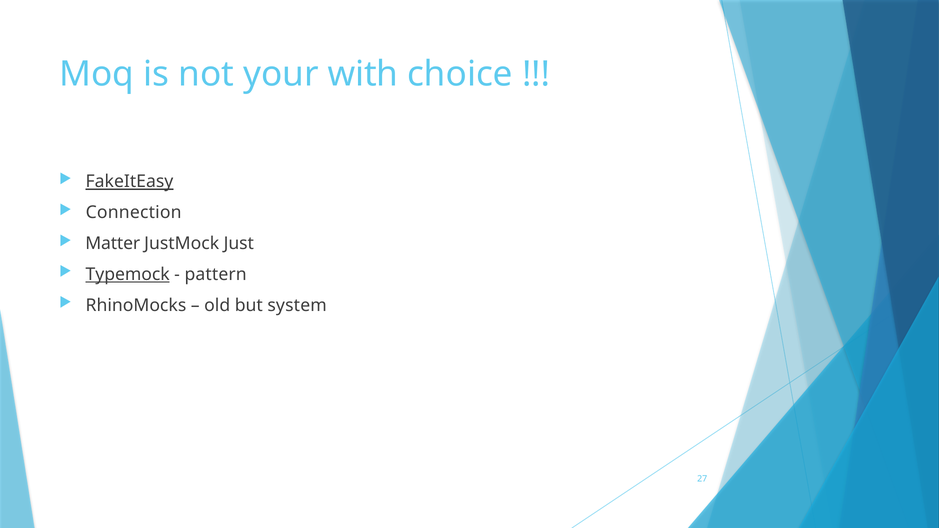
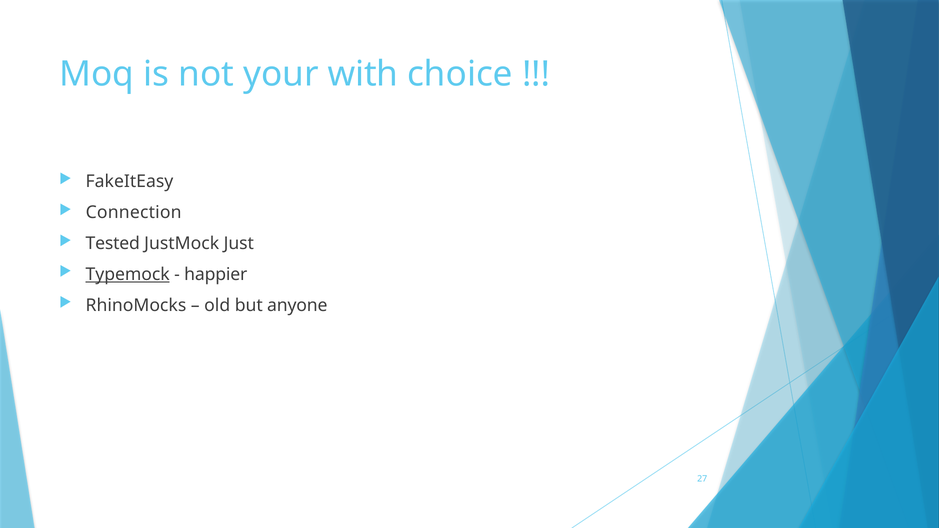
FakeItEasy underline: present -> none (129, 182)
Matter: Matter -> Tested (113, 244)
pattern: pattern -> happier (216, 274)
system: system -> anyone (297, 305)
